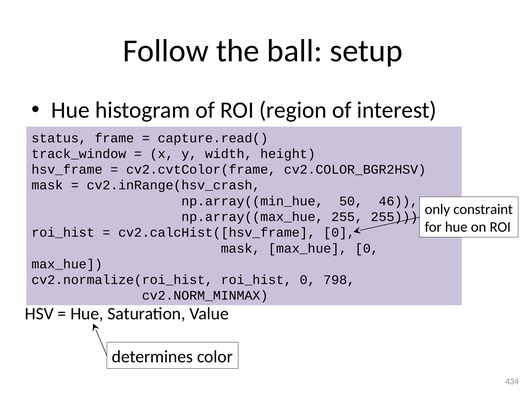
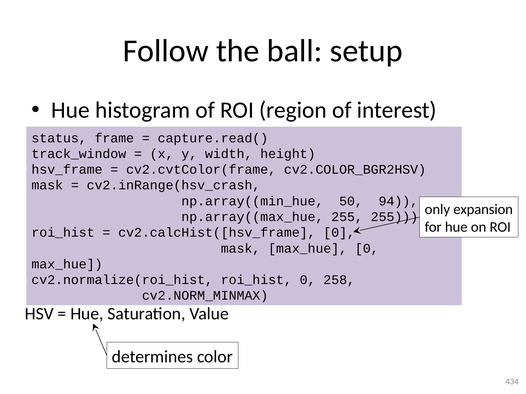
46: 46 -> 94 (398, 201)
constraint: constraint -> expansion (483, 210)
798: 798 -> 258 (339, 280)
